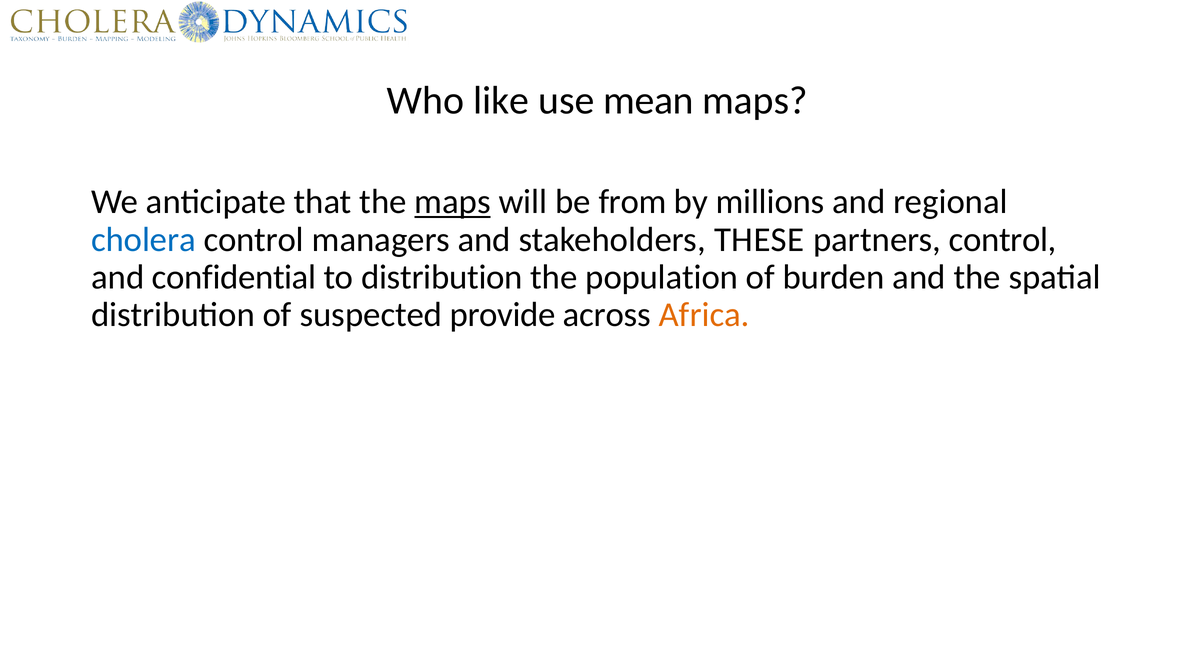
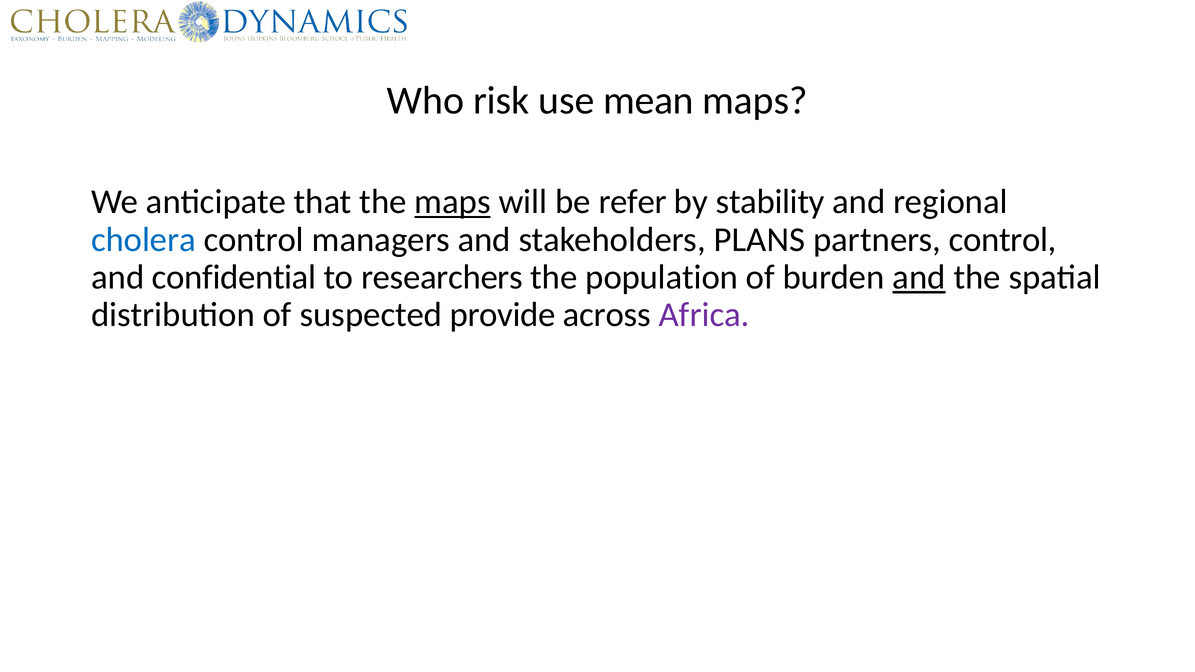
like: like -> risk (501, 100)
from: from -> refer (633, 202)
millions: millions -> stability (770, 202)
THESE: THESE -> PLANS (759, 240)
to distribution: distribution -> researchers (442, 277)
and underline: none -> present (919, 277)
Africa colour: orange -> purple (704, 315)
